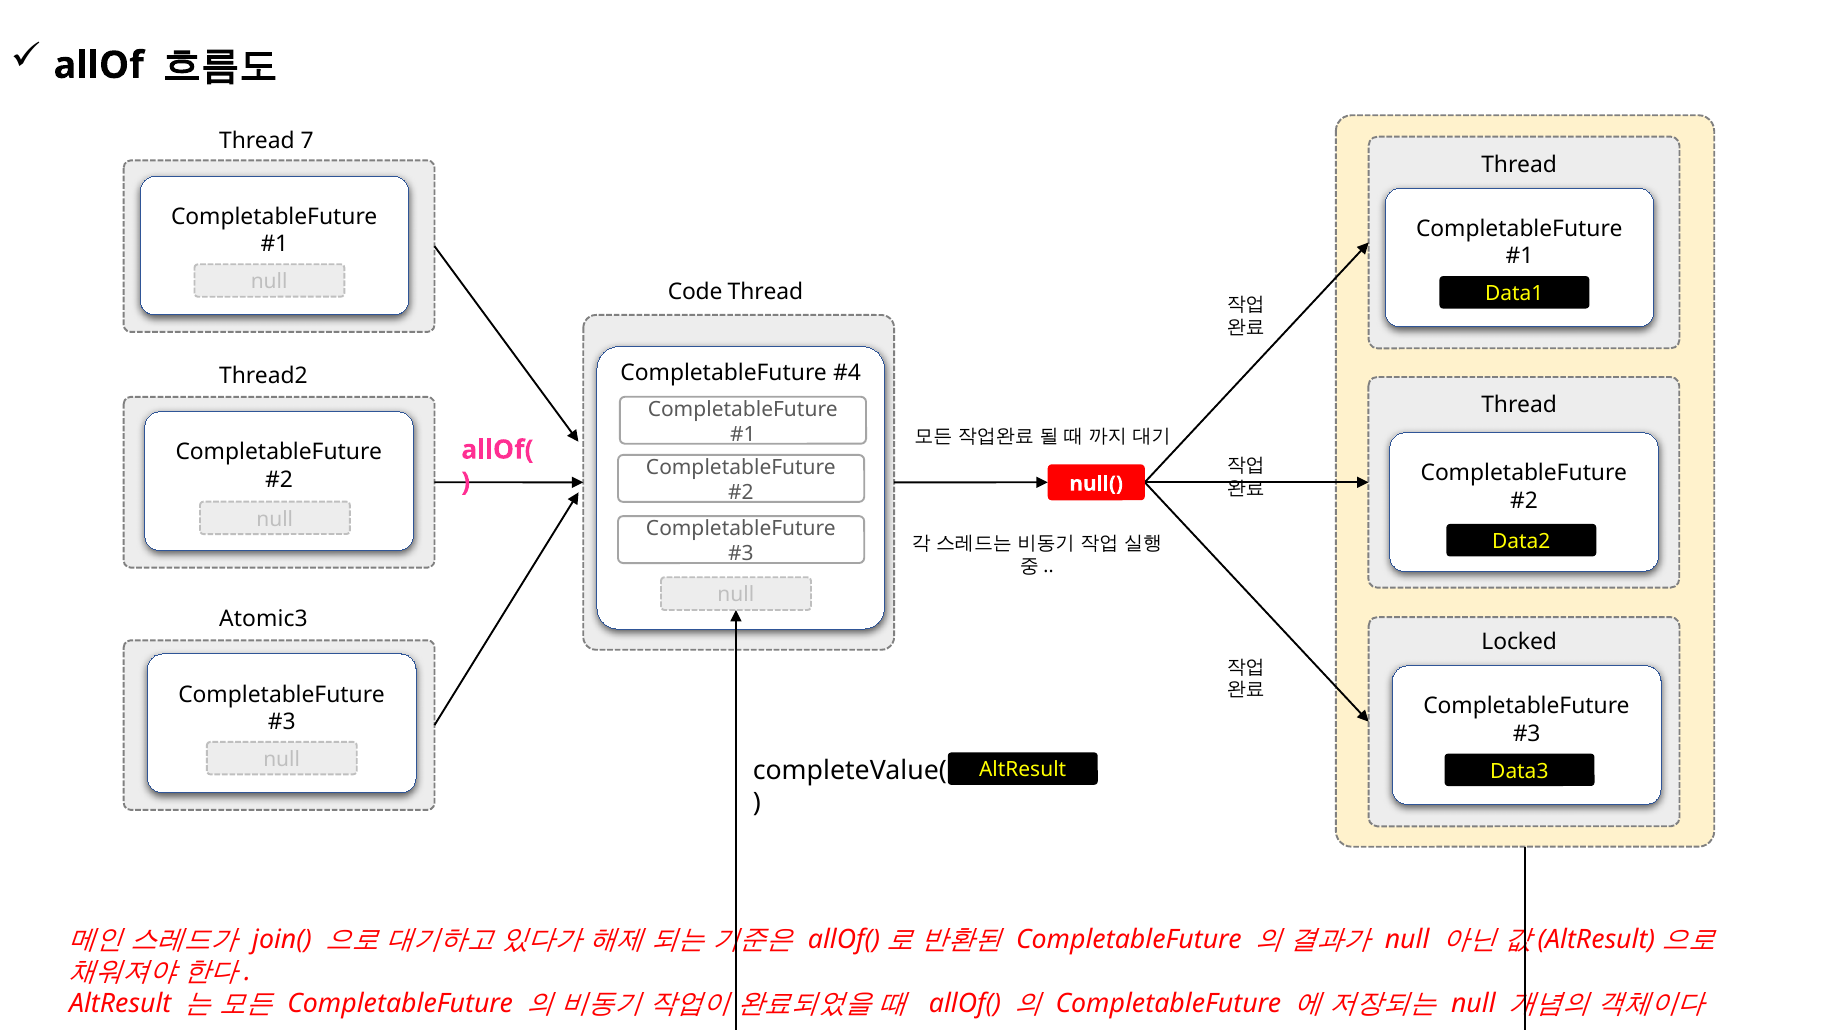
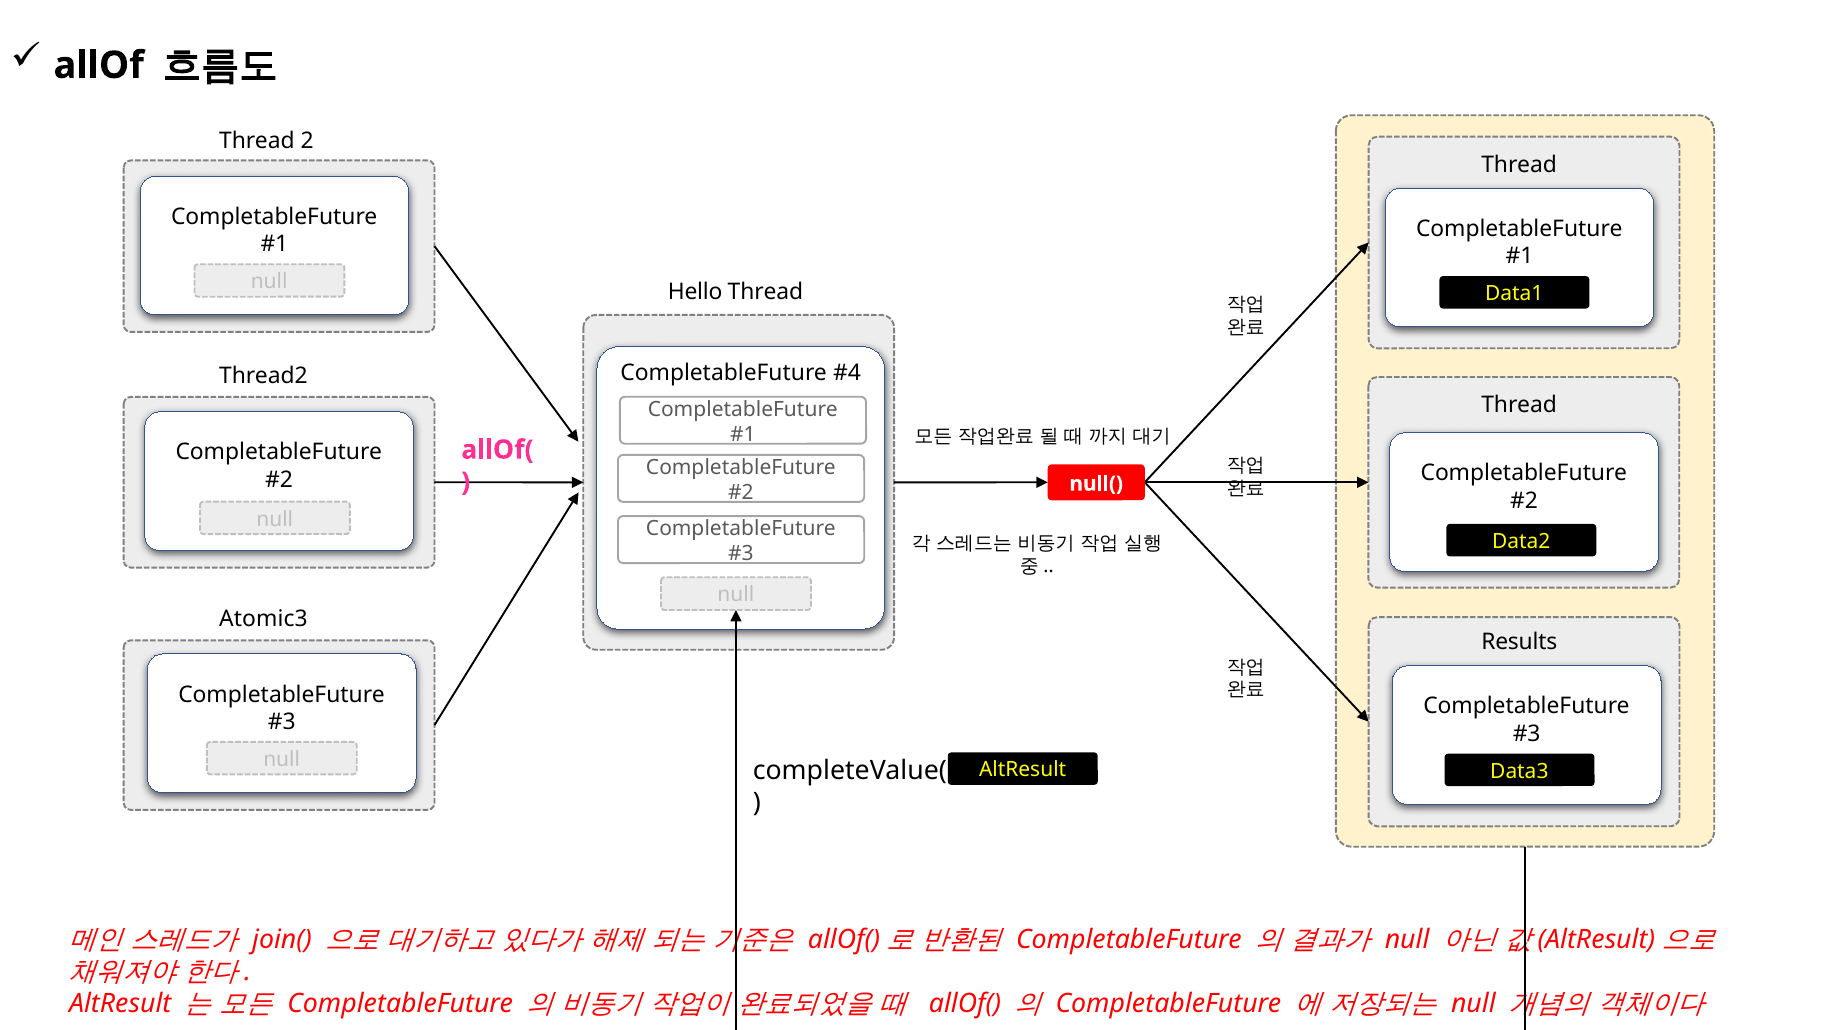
7: 7 -> 2 (307, 141)
Code: Code -> Hello (695, 291)
Locked: Locked -> Results (1519, 642)
